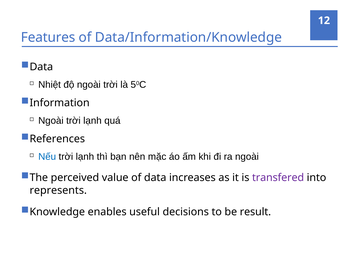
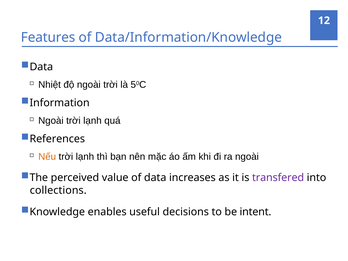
Nếu colour: blue -> orange (47, 157)
represents: represents -> collections (58, 190)
result: result -> intent (255, 212)
